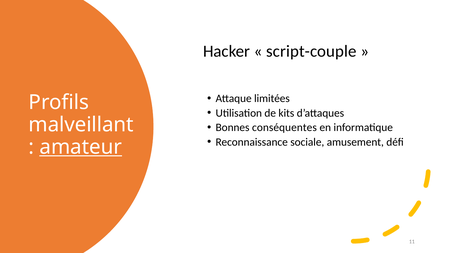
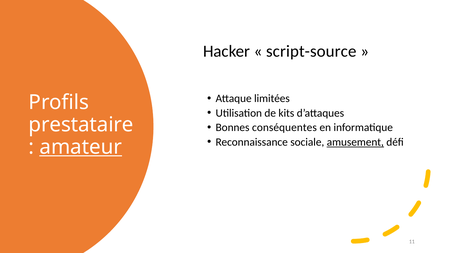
script-couple: script-couple -> script-source (311, 51)
malveillant: malveillant -> prestataire (81, 125)
amusement underline: none -> present (355, 142)
